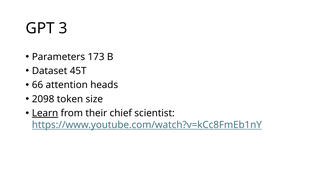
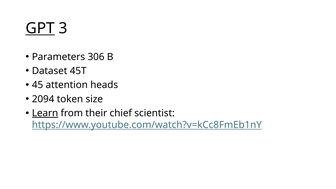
GPT underline: none -> present (40, 28)
173: 173 -> 306 (96, 57)
66: 66 -> 45 (38, 85)
2098: 2098 -> 2094 (43, 99)
